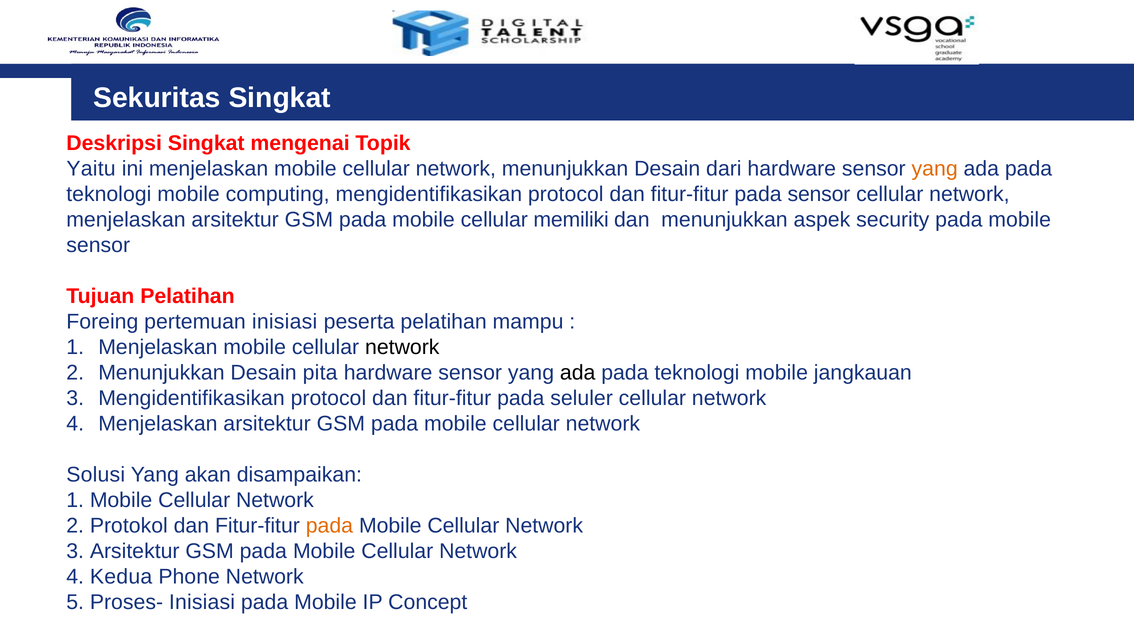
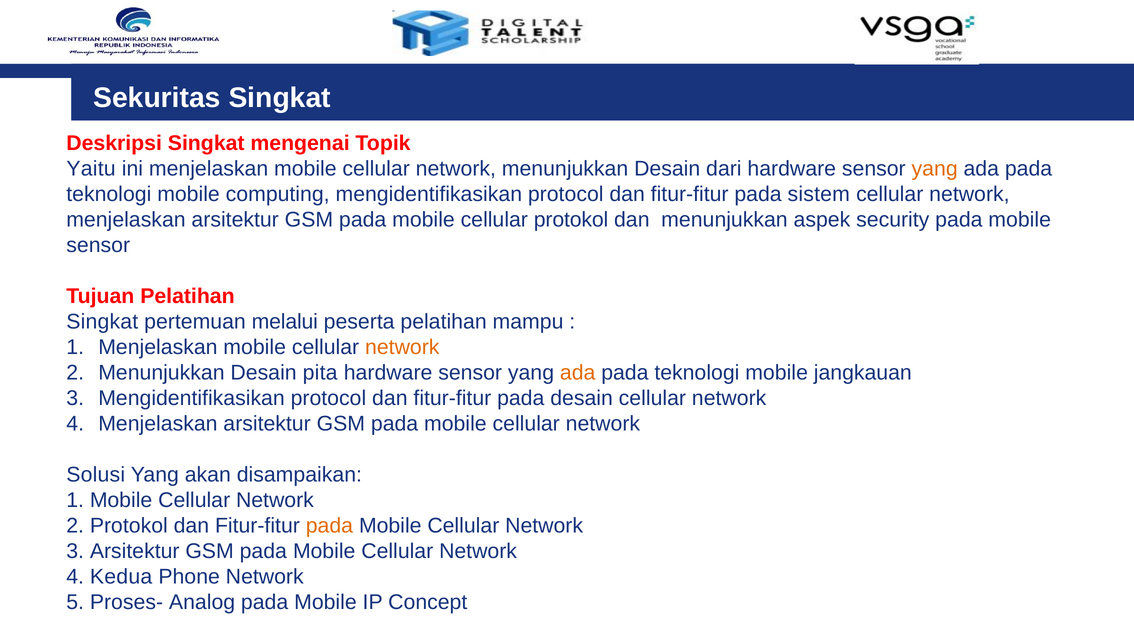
pada sensor: sensor -> sistem (819, 194)
cellular memiliki: memiliki -> protokol (571, 220)
Foreing: Foreing -> Singkat (102, 322)
pertemuan inisiasi: inisiasi -> melalui (285, 322)
network colour: black -> orange (402, 347)
ada colour: black -> orange (578, 373)
pada seluler: seluler -> desain (582, 398)
Proses- Inisiasi: Inisiasi -> Analog (202, 602)
